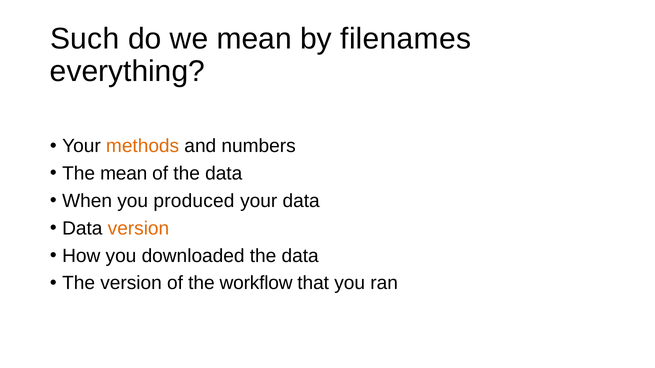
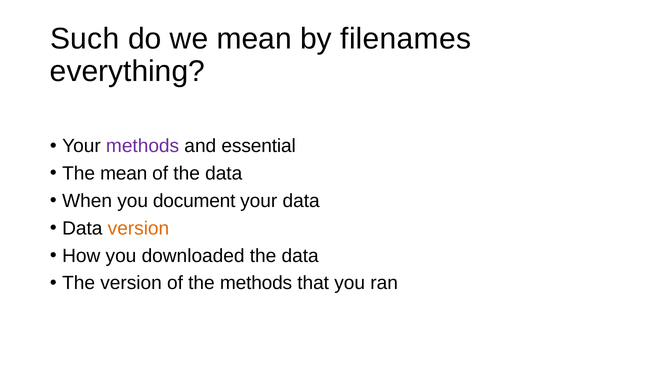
methods colour: orange -> purple (143, 146)
numbers: numbers -> essential (259, 146)
produced: produced -> document (194, 201)
the workflow: workflow -> methods (256, 283)
